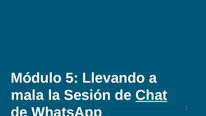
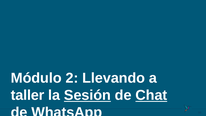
5: 5 -> 2 (72, 78)
mala: mala -> taller (28, 95)
Sesión underline: none -> present (87, 95)
